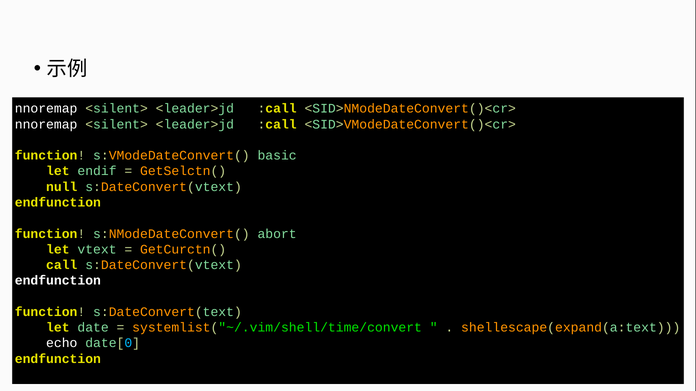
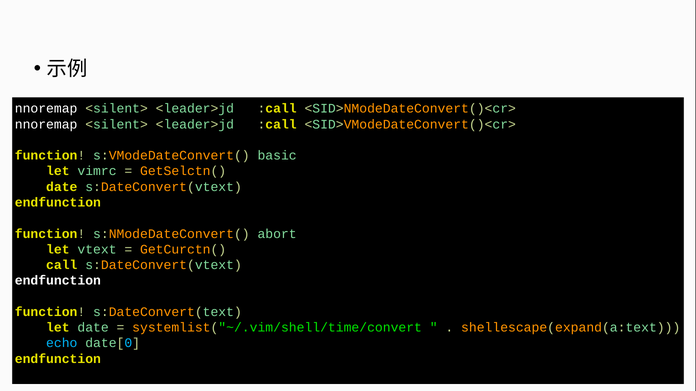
endif: endif -> vimrc (97, 171)
null: null -> date (62, 187)
echo colour: white -> light blue (62, 344)
